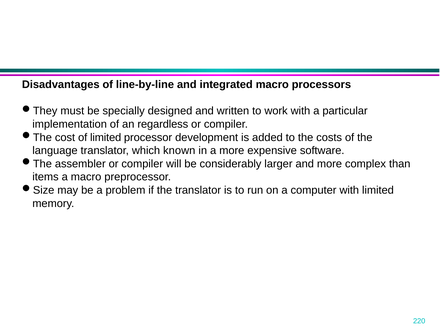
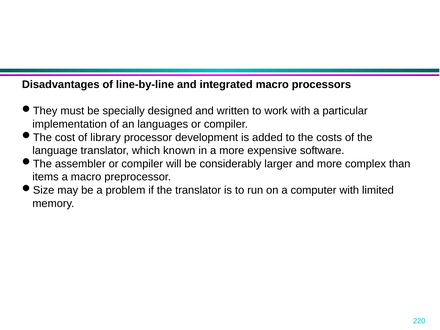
regardless: regardless -> languages (163, 124)
of limited: limited -> library (106, 137)
